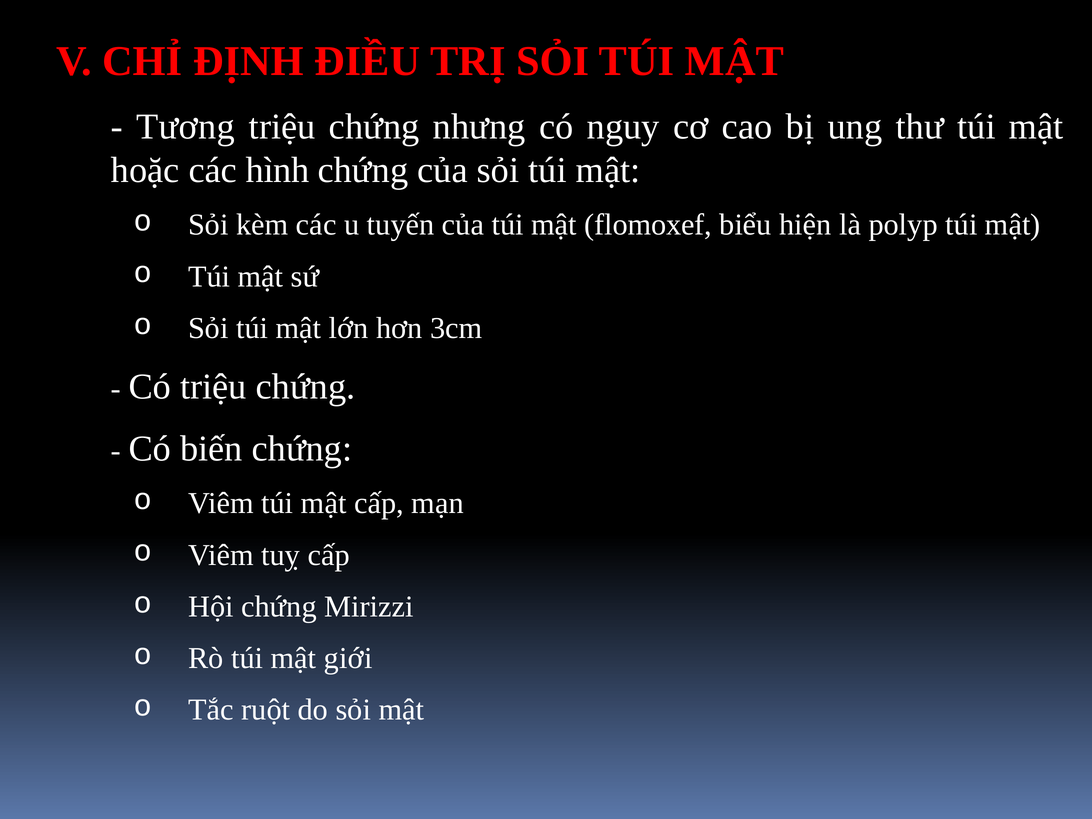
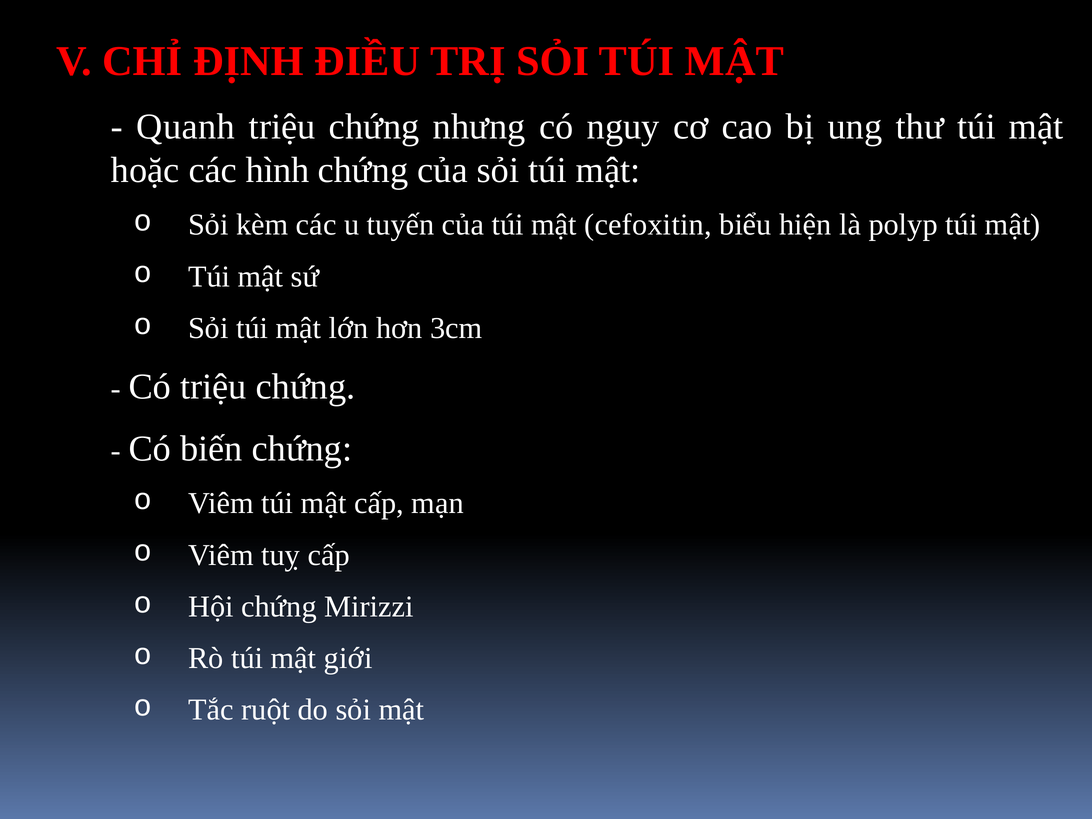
Tương: Tương -> Quanh (186, 127)
flomoxef: flomoxef -> cefoxitin (648, 225)
